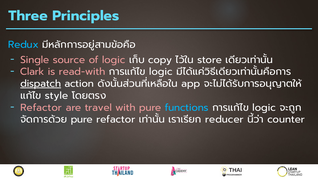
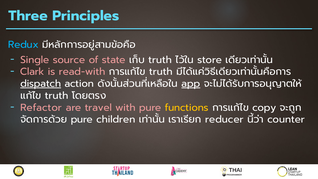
of logic: logic -> state (114, 60)
copy: copy -> truth (160, 60)
logic: logic -> truth (161, 72)
app underline: none -> present (191, 84)
style: style -> truth (57, 96)
functions colour: light blue -> yellow (187, 107)
logic: logic -> copy (264, 107)
pure refactor: refactor -> children (116, 119)
